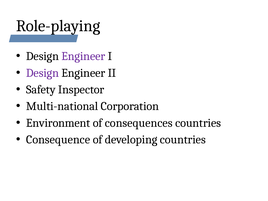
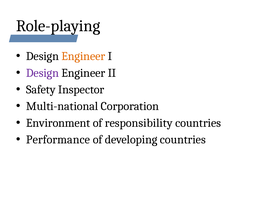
Engineer colour: purple -> orange (83, 56)
consequences: consequences -> responsibility (139, 123)
Consequence: Consequence -> Performance (58, 140)
